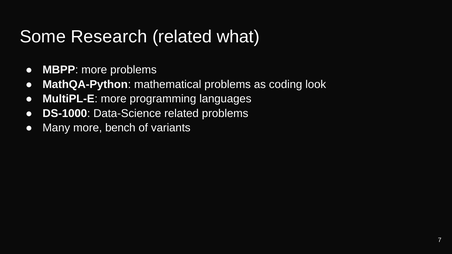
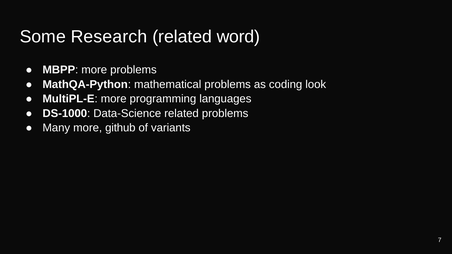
what: what -> word (238, 37)
bench: bench -> github (120, 128)
